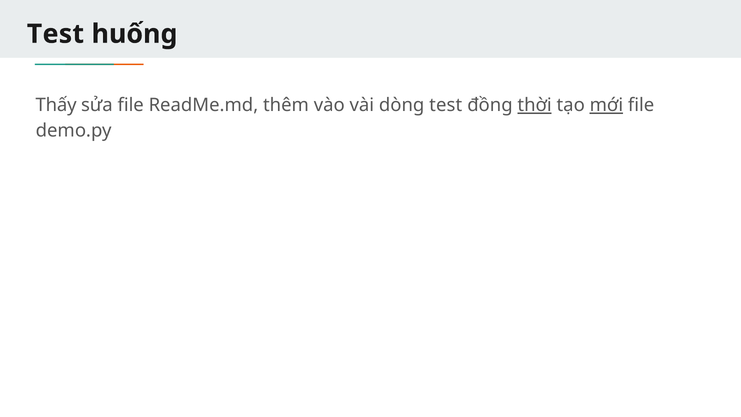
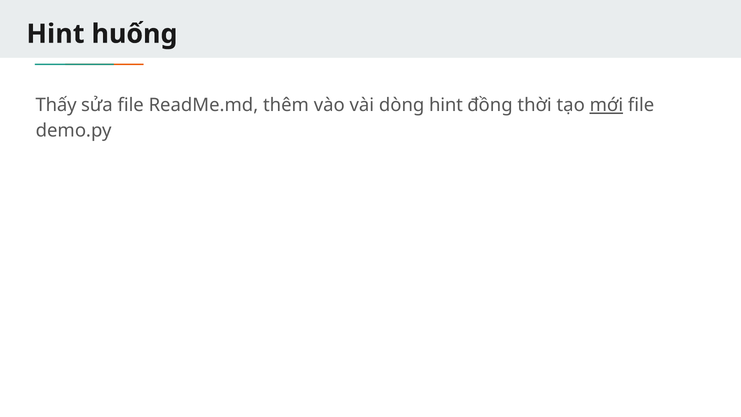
Test: Test -> Hint (55, 34)
dòng test: test -> hint (446, 105)
thời underline: present -> none (535, 105)
